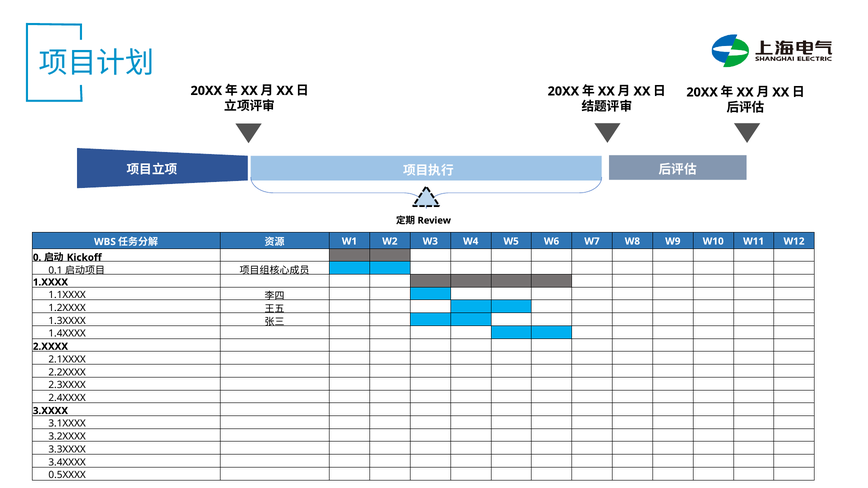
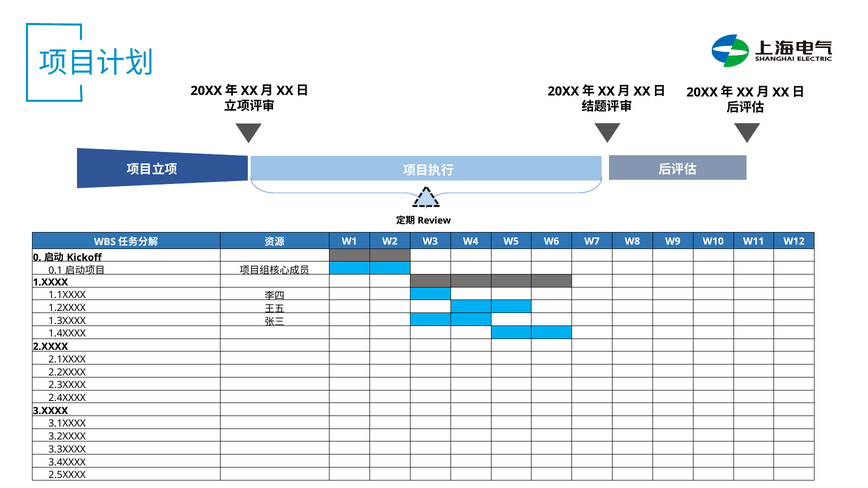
0.5XXXX: 0.5XXXX -> 2.5XXXX (67, 475)
